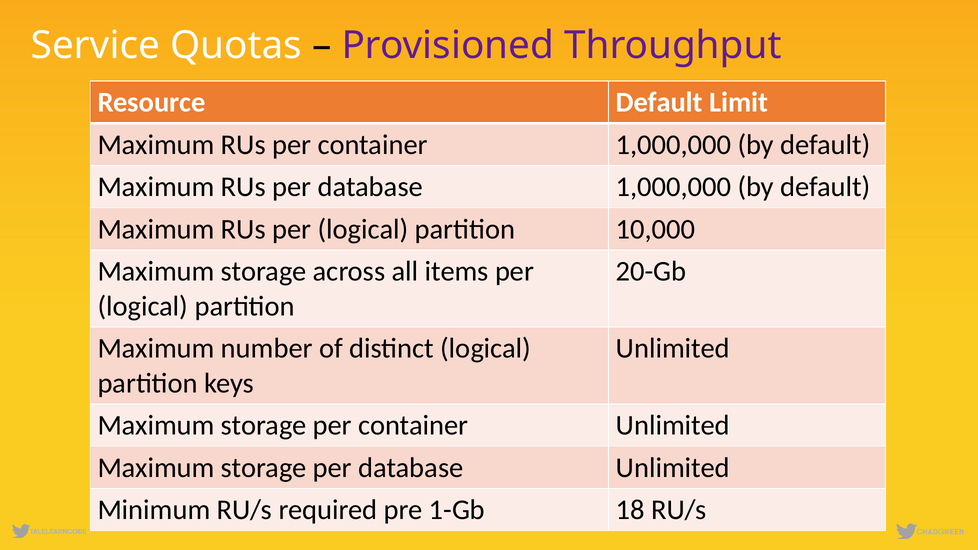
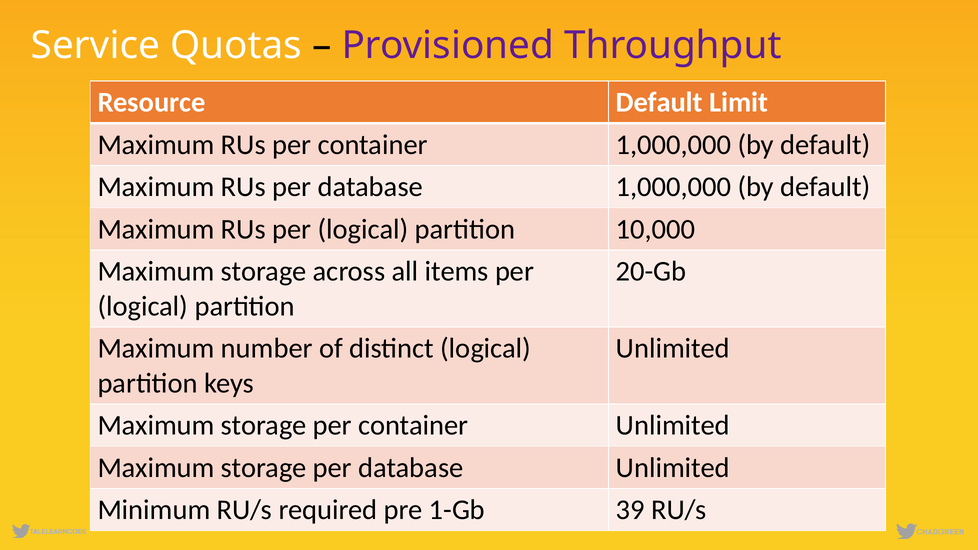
18: 18 -> 39 (630, 510)
